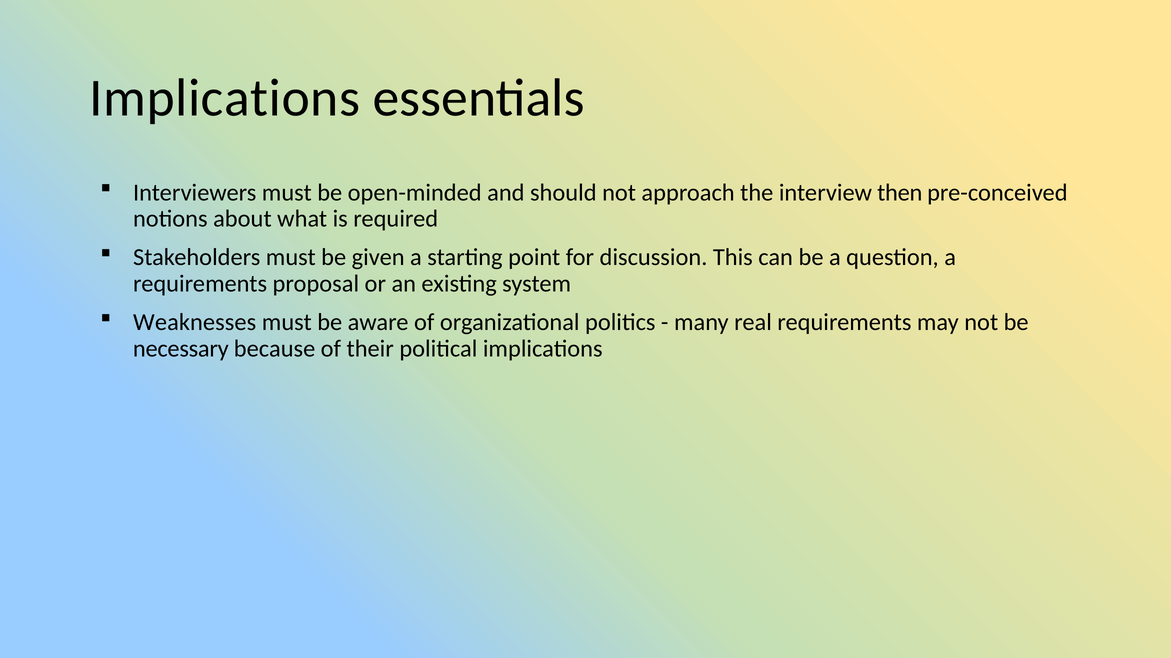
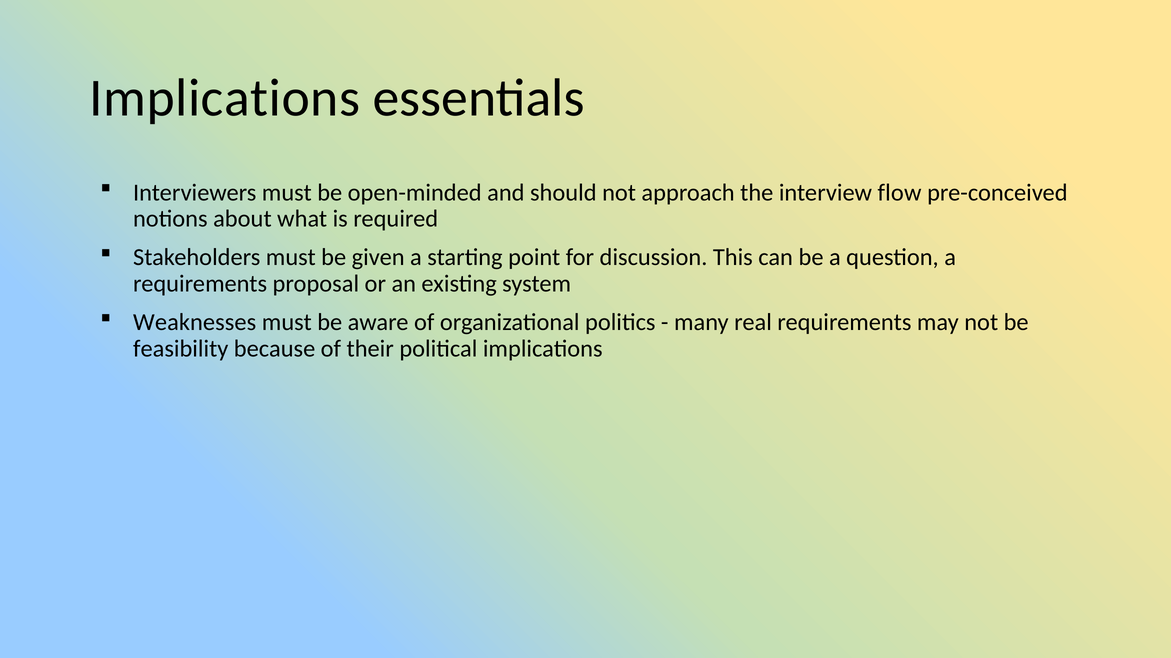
then: then -> flow (900, 193)
necessary: necessary -> feasibility (181, 349)
